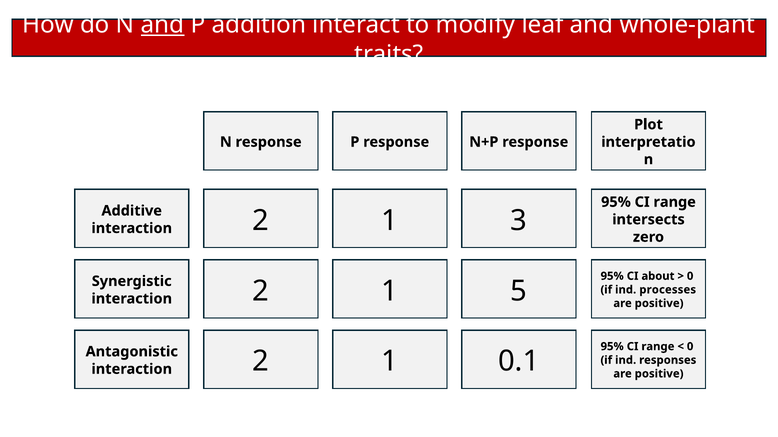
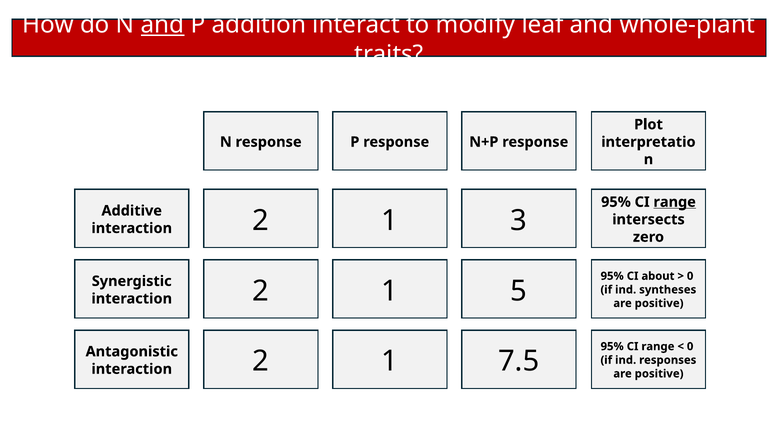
range underline: none -> present (675, 202)
processes: processes -> syntheses (668, 290)
0.1: 0.1 -> 7.5 (519, 362)
